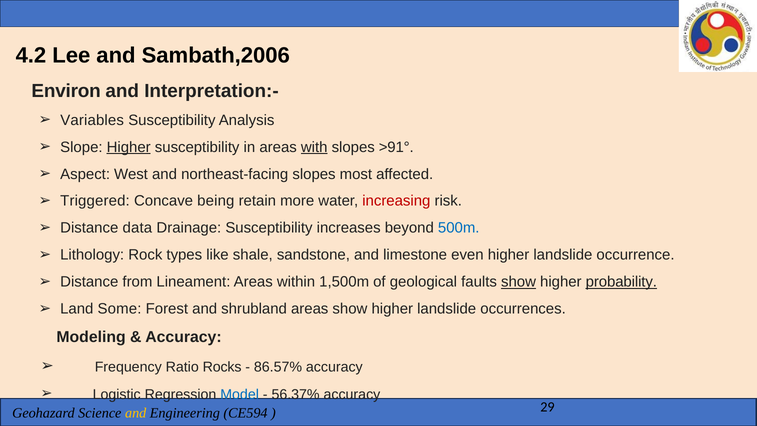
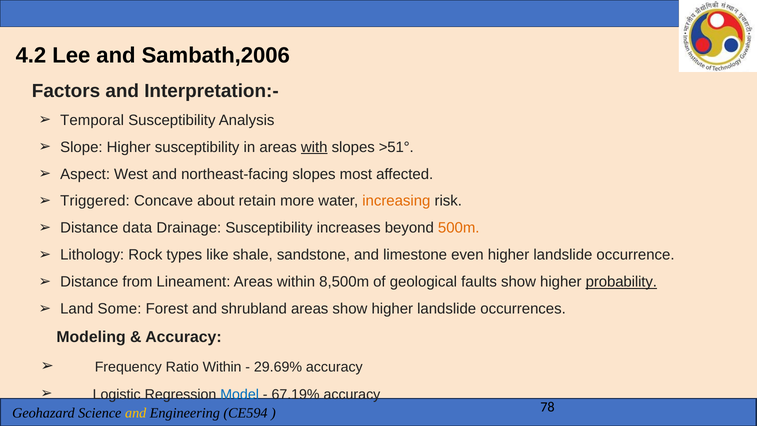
Environ: Environ -> Factors (66, 91)
Variables: Variables -> Temporal (92, 120)
Higher underline: present -> none (129, 147)
>91°: >91° -> >51° (396, 147)
being: being -> about (216, 201)
increasing colour: red -> orange (396, 201)
500m colour: blue -> orange (459, 228)
1,500m: 1,500m -> 8,500m (344, 282)
show underline: present -> none (519, 282)
Ratio Rocks: Rocks -> Within (222, 367)
86.57%: 86.57% -> 29.69% (278, 367)
56.37%: 56.37% -> 67.19% (296, 394)
29: 29 -> 78 (547, 407)
